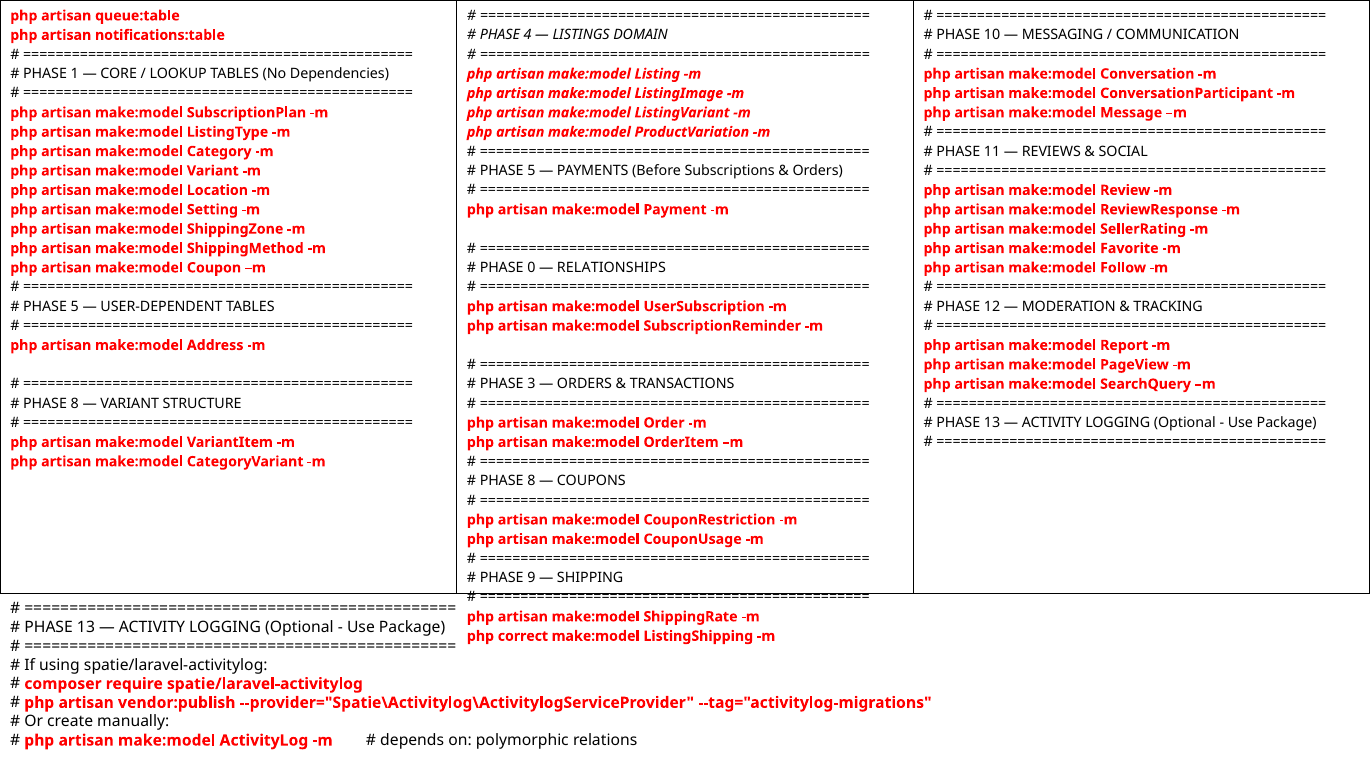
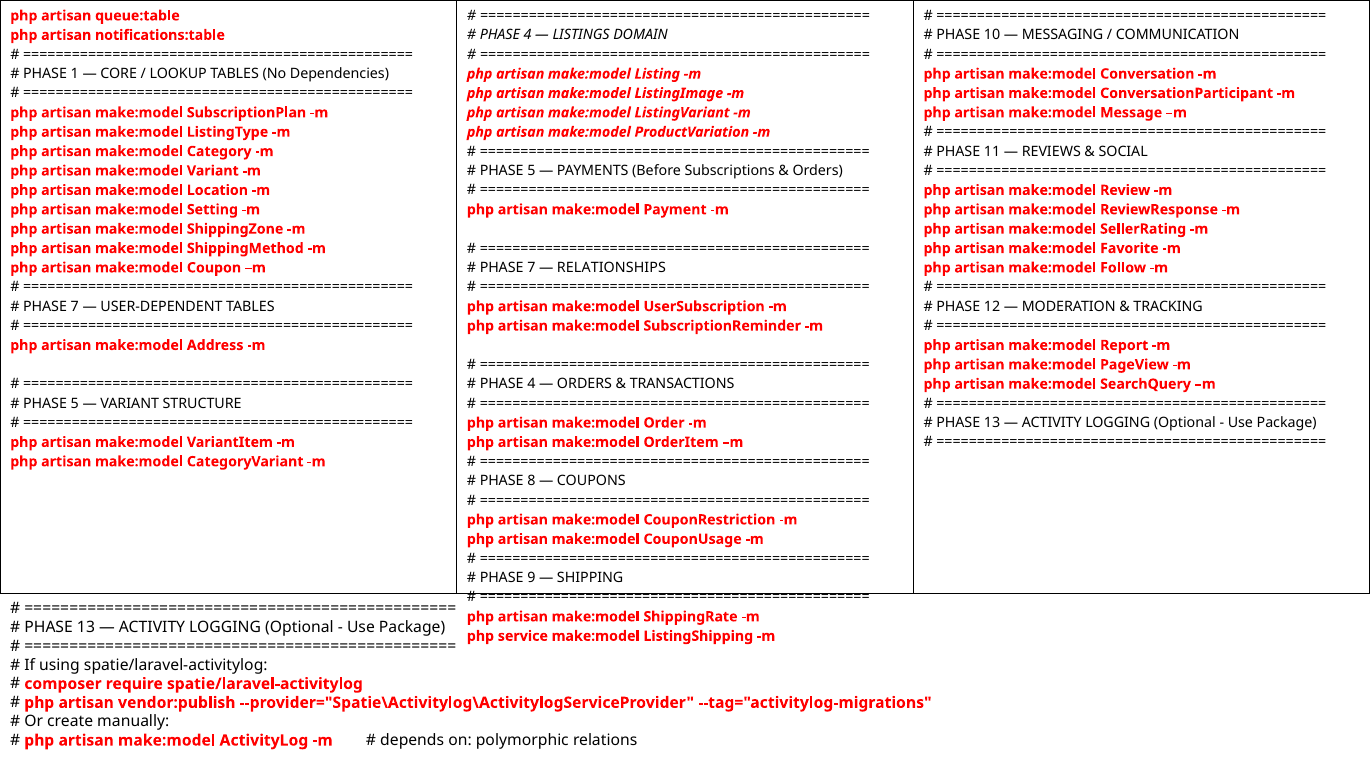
0: 0 -> 7 (531, 268)
5: 5 -> 7 (75, 306)
3: 3 -> 4 (531, 384)
8: 8 -> 5 (75, 403)
correct: correct -> service (523, 636)
